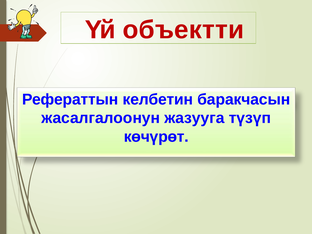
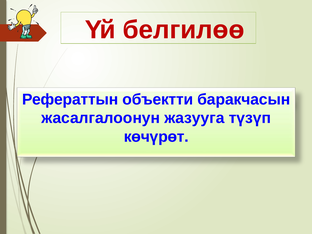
объектти: объектти -> белгилөө (184, 30)
келбетин: келбетин -> объектти (158, 99)
